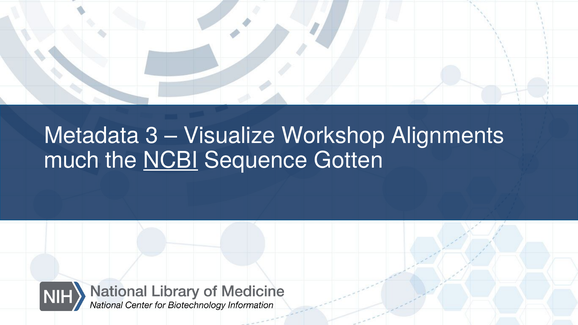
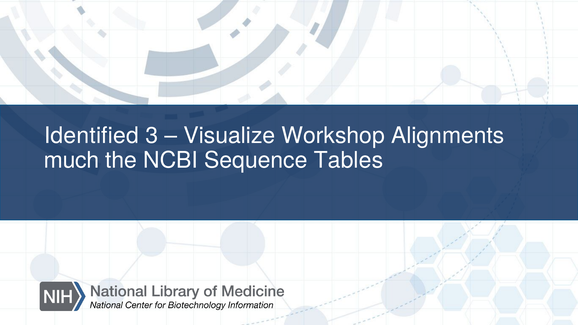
Metadata: Metadata -> Identified (91, 136)
NCBI underline: present -> none (171, 160)
Gotten: Gotten -> Tables (348, 160)
